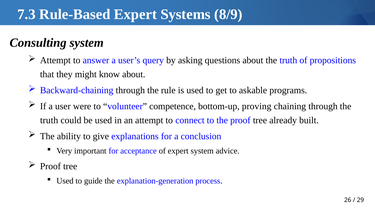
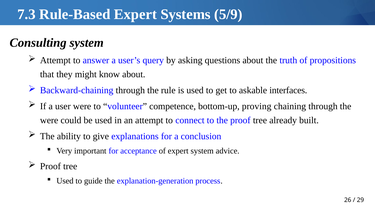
8/9: 8/9 -> 5/9 (228, 14)
programs: programs -> interfaces (288, 90)
truth: truth -> were (49, 120)
